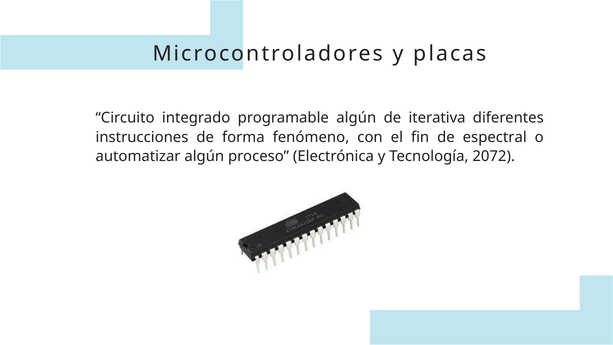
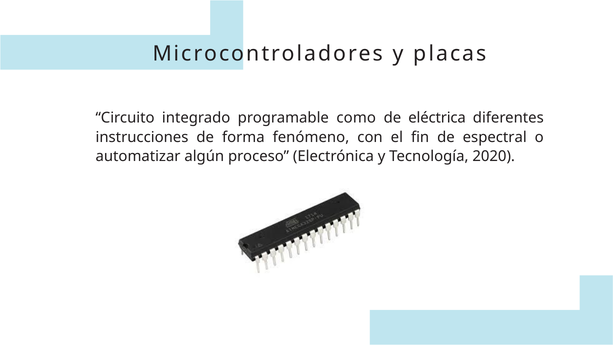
programable algún: algún -> como (356, 118)
iterativa: iterativa -> eléctrica (437, 118)
2072: 2072 -> 2020 (494, 156)
